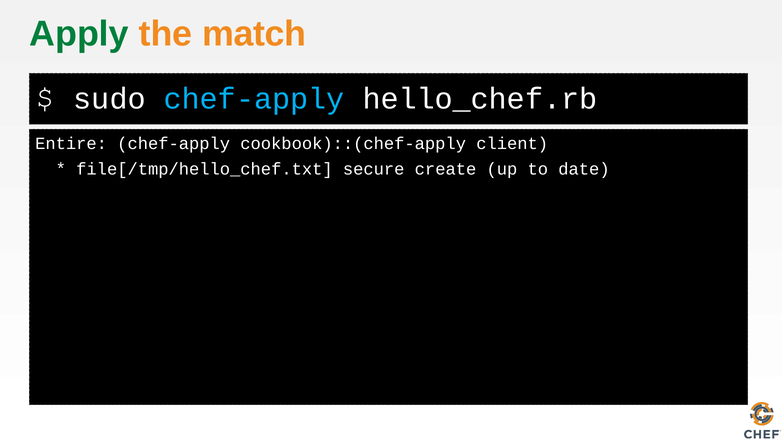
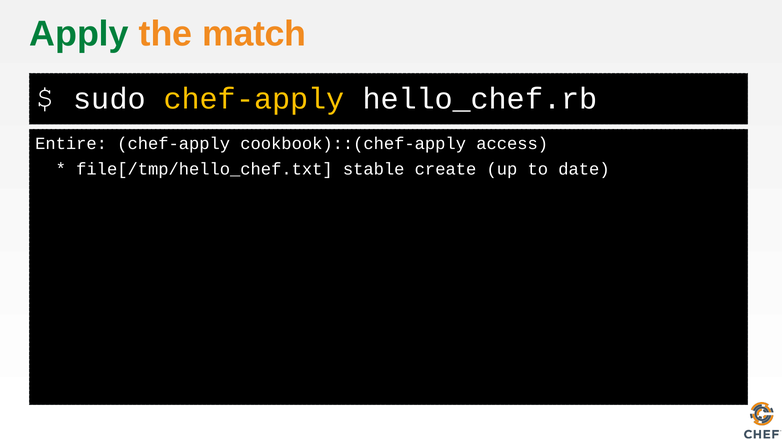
chef-apply colour: light blue -> yellow (254, 99)
client: client -> access (512, 143)
secure: secure -> stable (374, 169)
